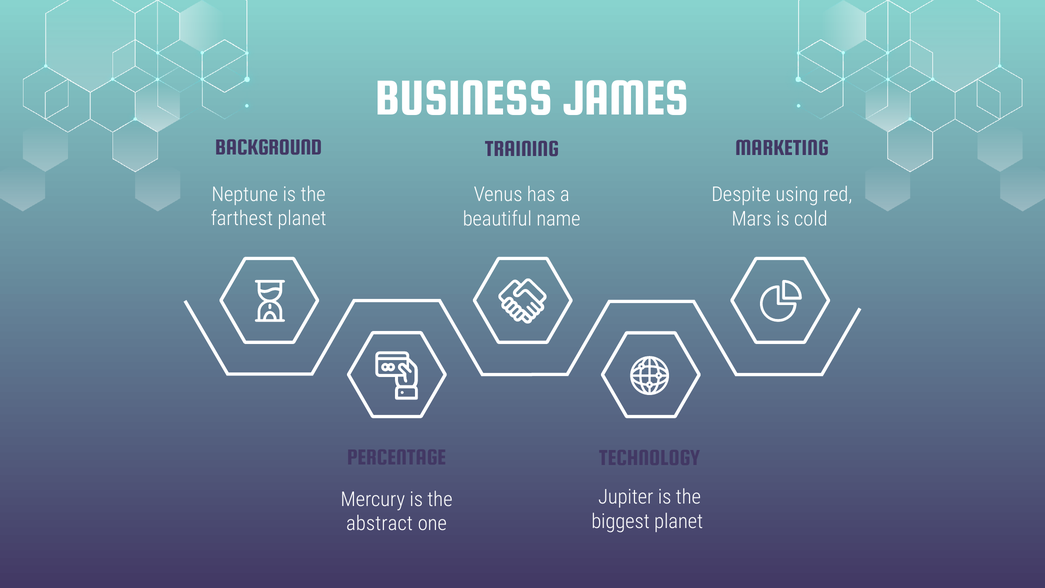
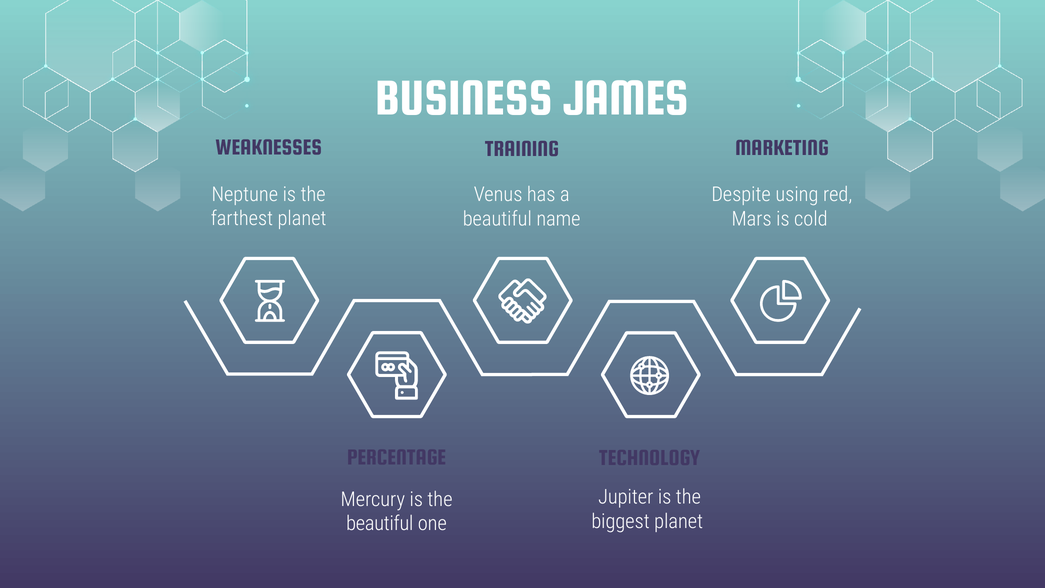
BACKGROUND: BACKGROUND -> WEAKNESSES (269, 147)
abstract: abstract -> beautiful (380, 524)
